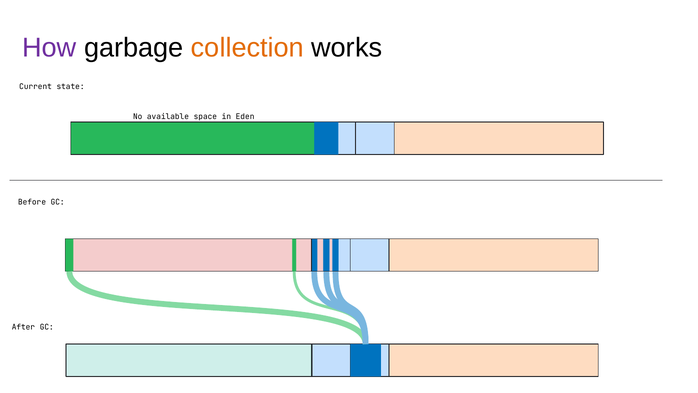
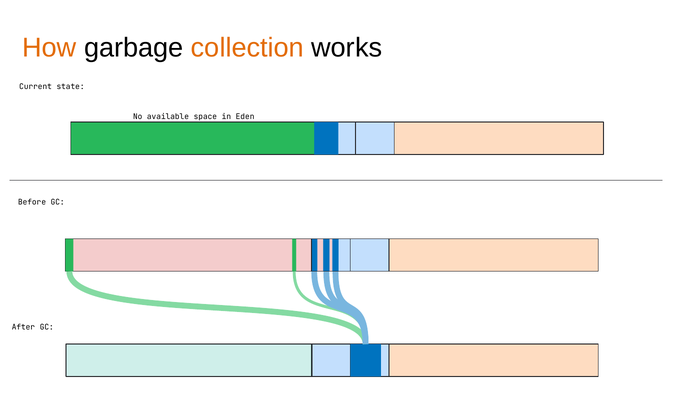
How colour: purple -> orange (49, 48)
